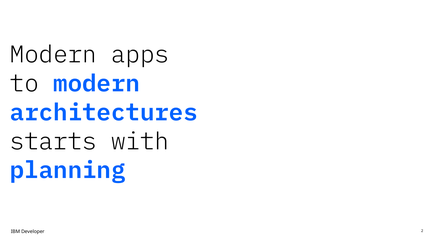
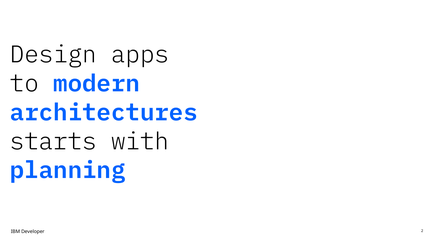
Modern: Modern -> Design (53, 55)
